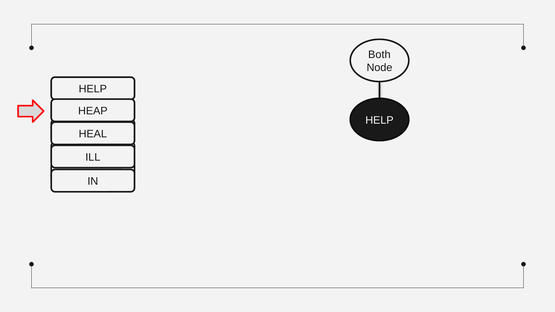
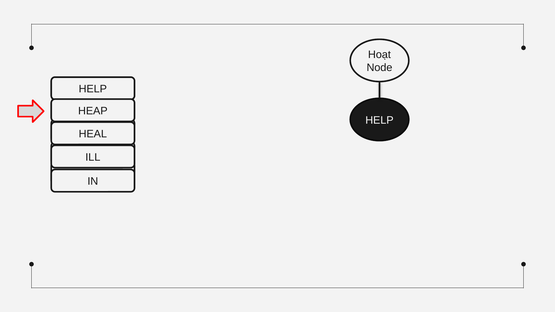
Both: Both -> Hoạt (379, 55)
